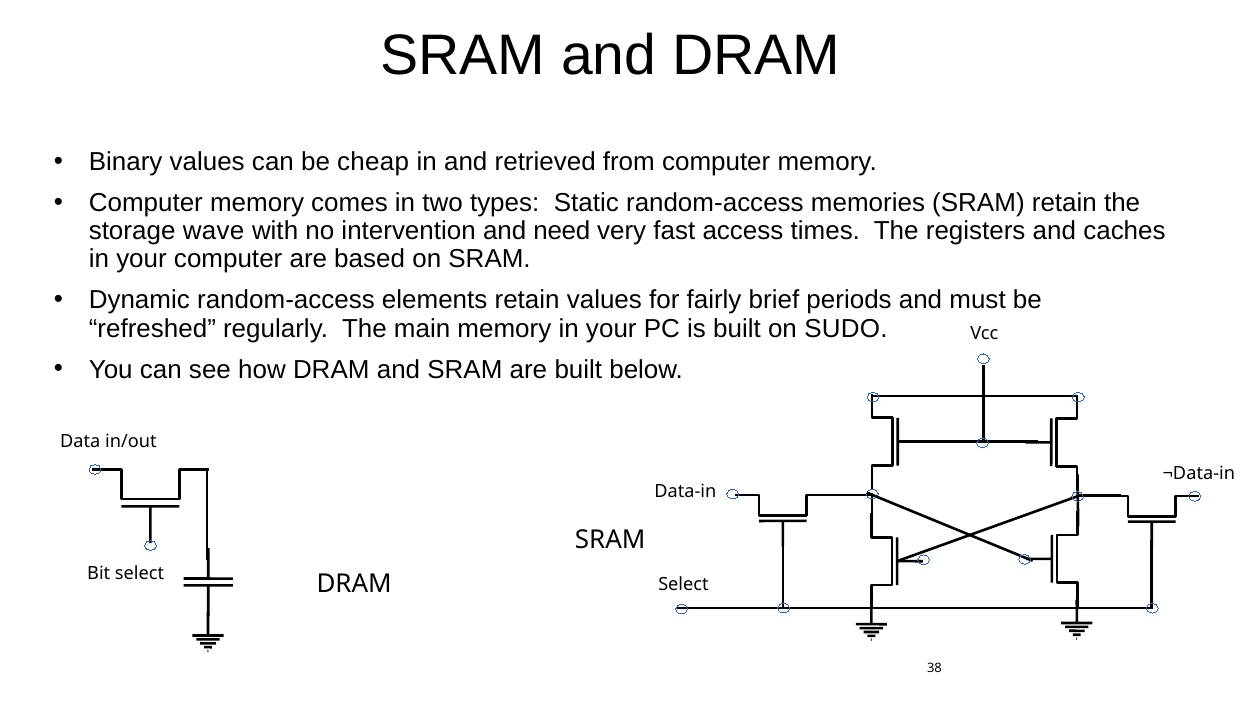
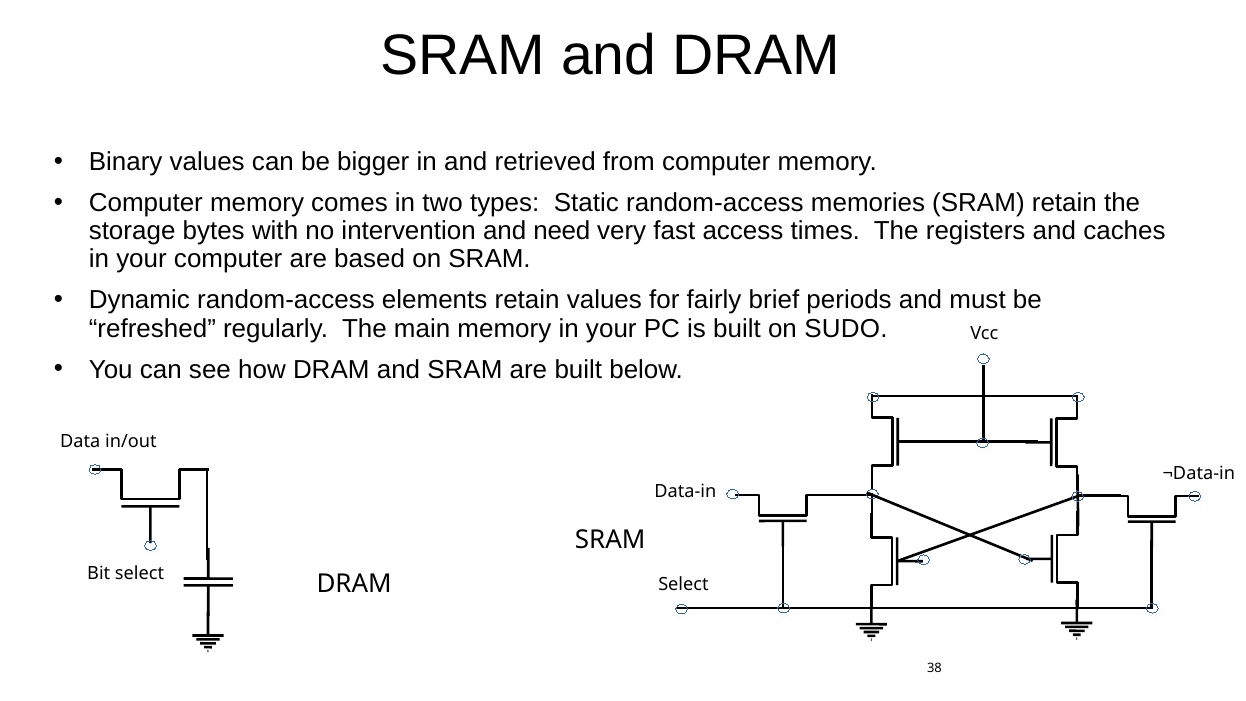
cheap: cheap -> bigger (373, 162)
wave: wave -> bytes (214, 231)
